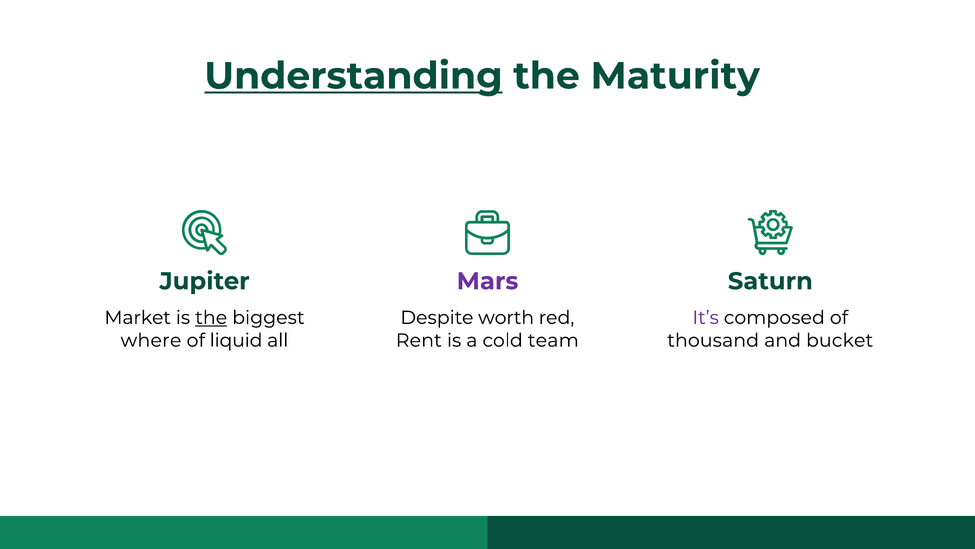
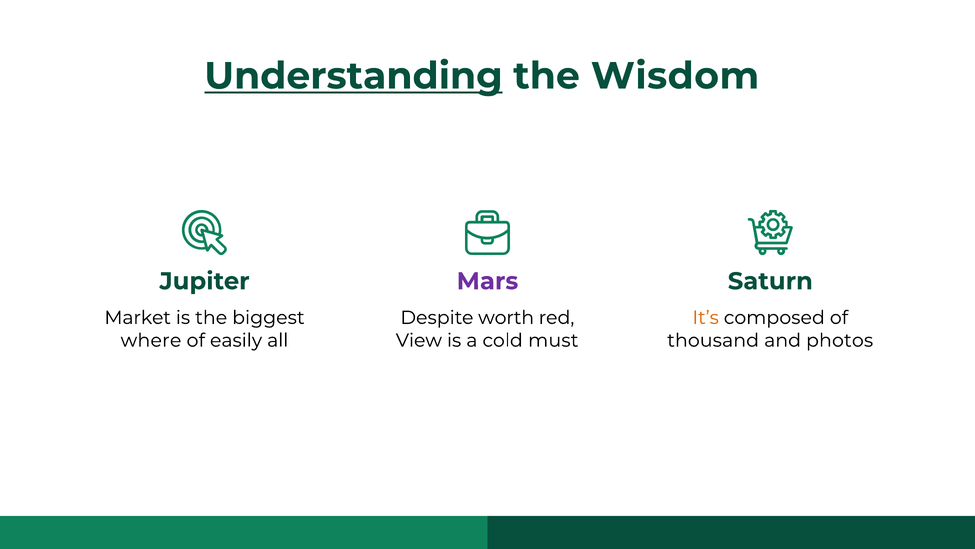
Maturity: Maturity -> Wisdom (675, 76)
the underline: present -> none (211, 317)
It’s colour: purple -> orange (706, 317)
liquid: liquid -> easily (236, 340)
Rent: Rent -> View (419, 340)
team: team -> must (553, 340)
bucket: bucket -> photos (840, 340)
